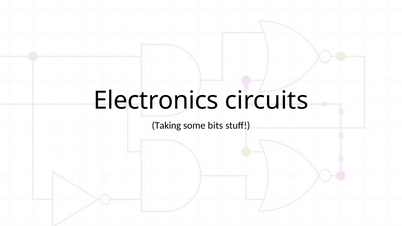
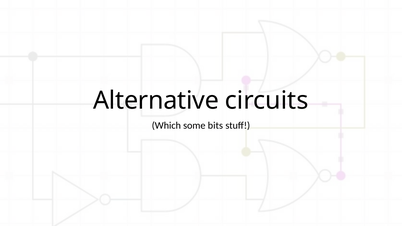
Electronics: Electronics -> Alternative (156, 100)
Taking: Taking -> Which (166, 126)
